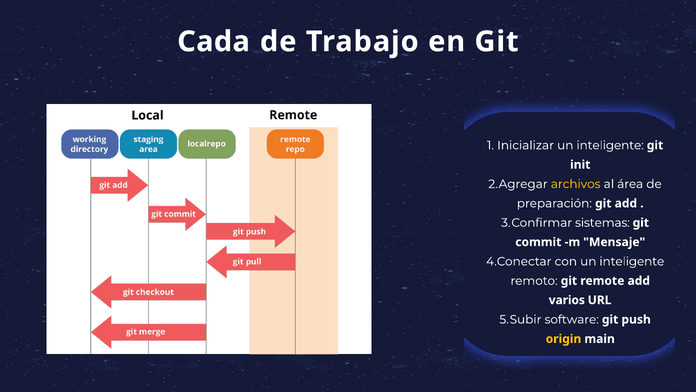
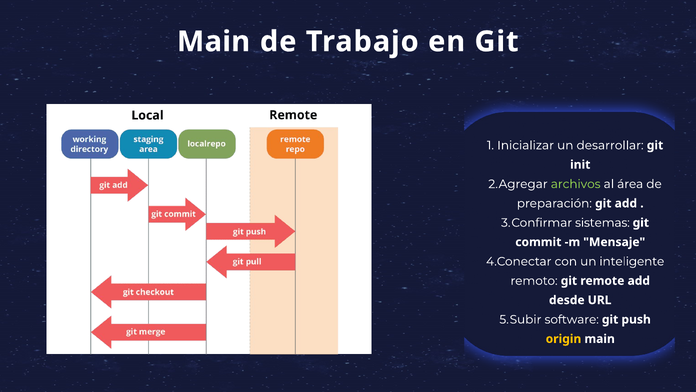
Cada: Cada -> Main (214, 42)
Inicializar un inteligente: inteligente -> desarrollar (610, 145)
archivos colour: yellow -> light green (576, 184)
varios: varios -> desde (567, 300)
